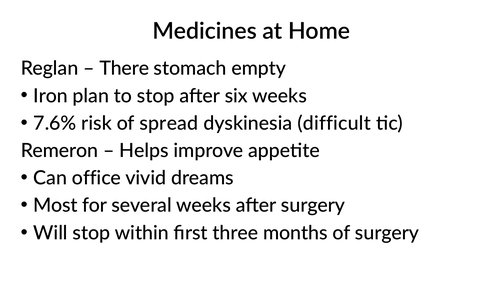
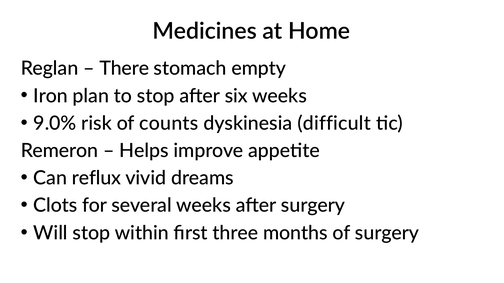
7.6%: 7.6% -> 9.0% (55, 124)
spread: spread -> counts (169, 124)
office: office -> reflux (97, 178)
Most: Most -> Clots (55, 206)
